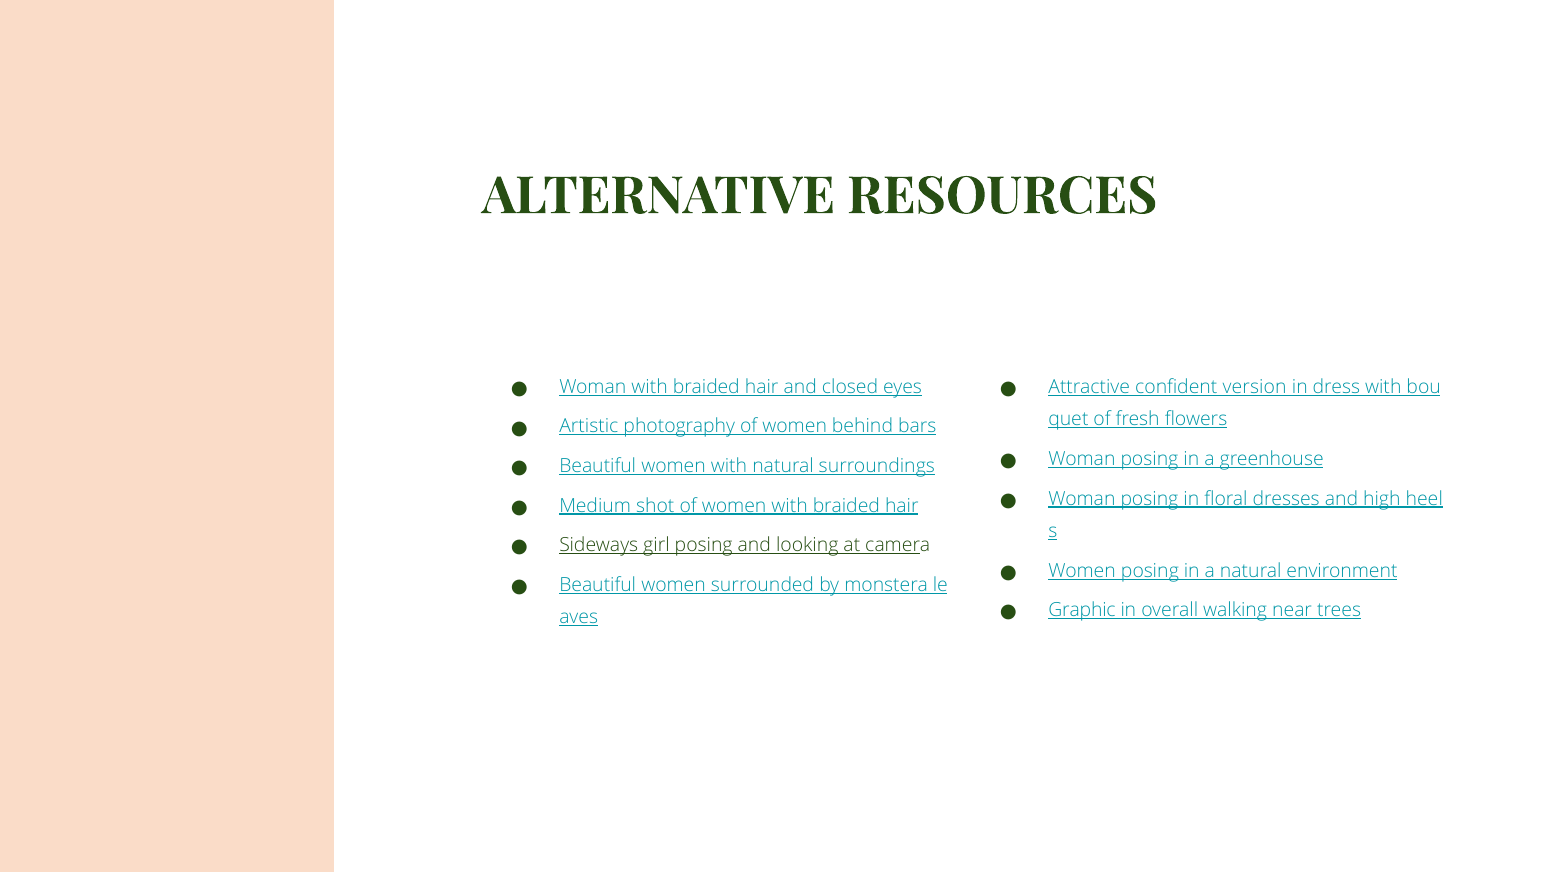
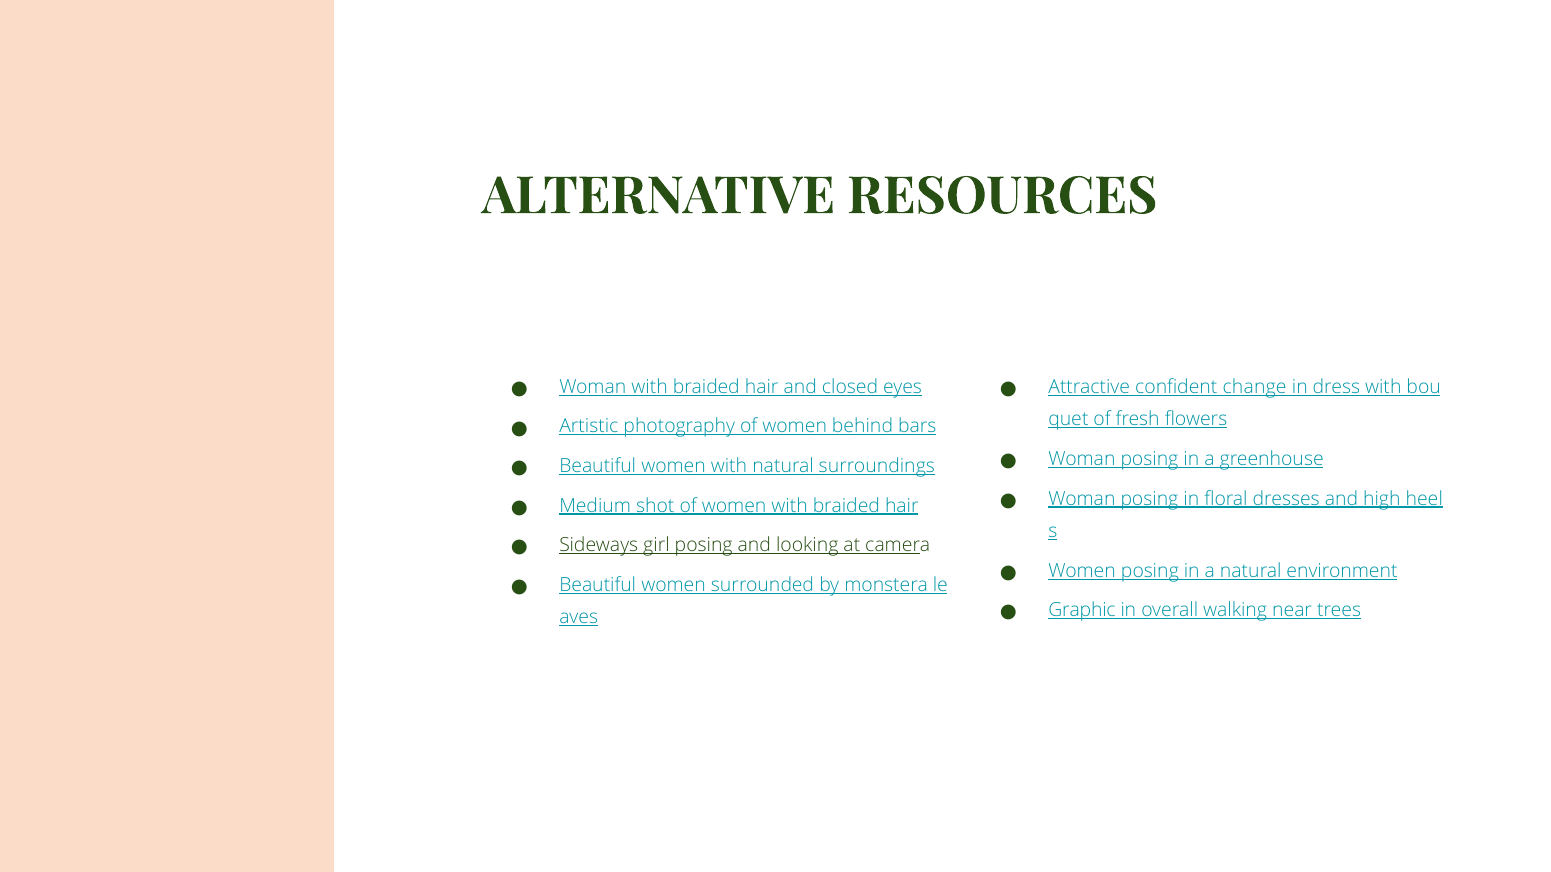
version: version -> change (1255, 387)
